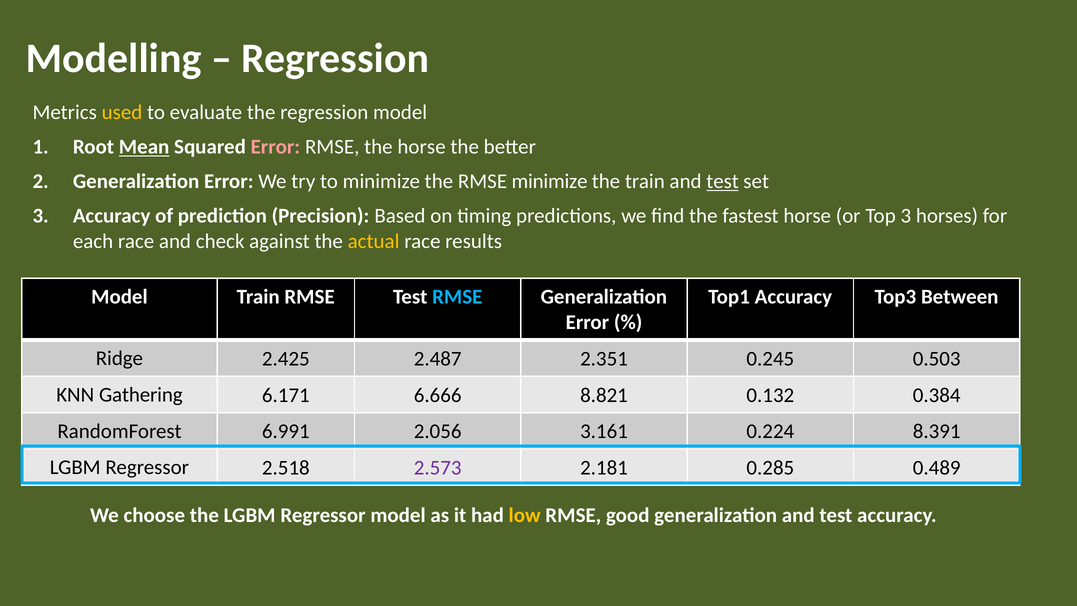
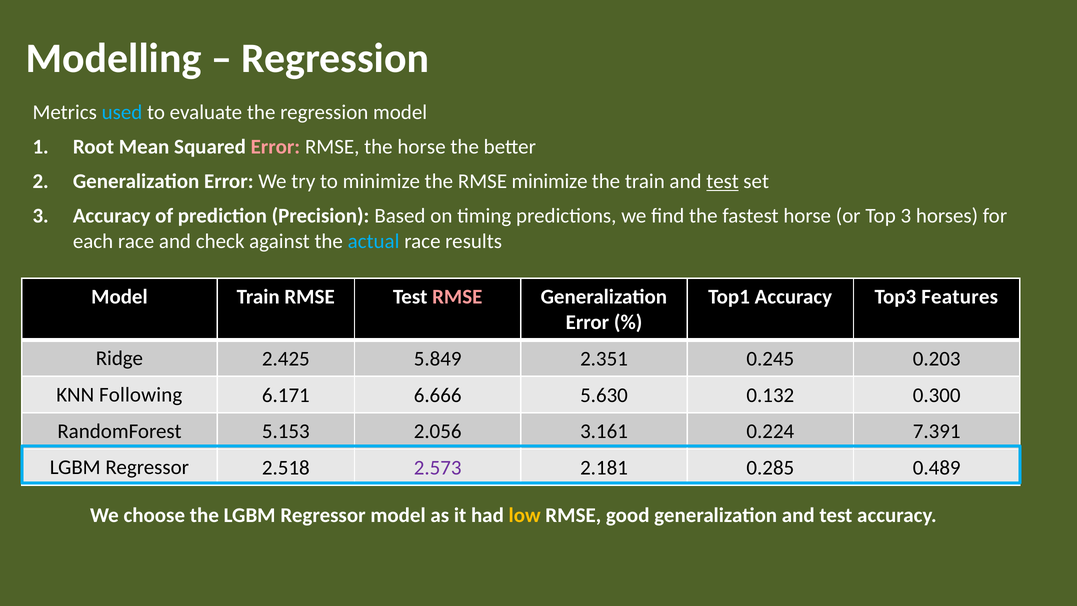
used colour: yellow -> light blue (122, 112)
Mean underline: present -> none (144, 147)
actual colour: yellow -> light blue (374, 241)
RMSE colour: light blue -> pink (457, 297)
Between: Between -> Features (960, 297)
2.487: 2.487 -> 5.849 (438, 359)
0.503: 0.503 -> 0.203 (937, 359)
Gathering: Gathering -> Following (141, 395)
8.821: 8.821 -> 5.630 (604, 395)
0.384: 0.384 -> 0.300 (937, 395)
6.991: 6.991 -> 5.153 (286, 431)
8.391: 8.391 -> 7.391 (937, 431)
